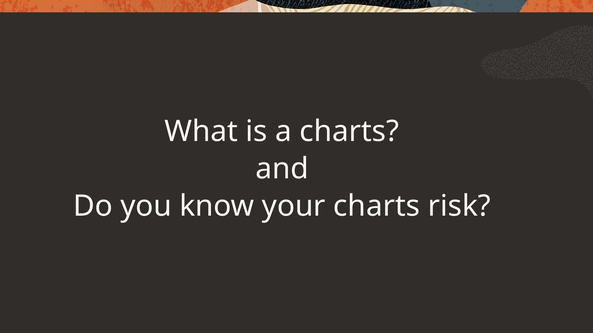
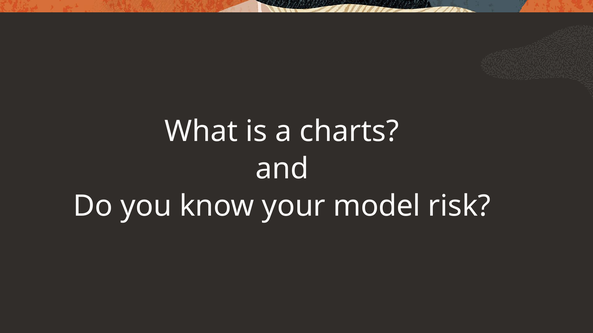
your charts: charts -> model (377, 207)
